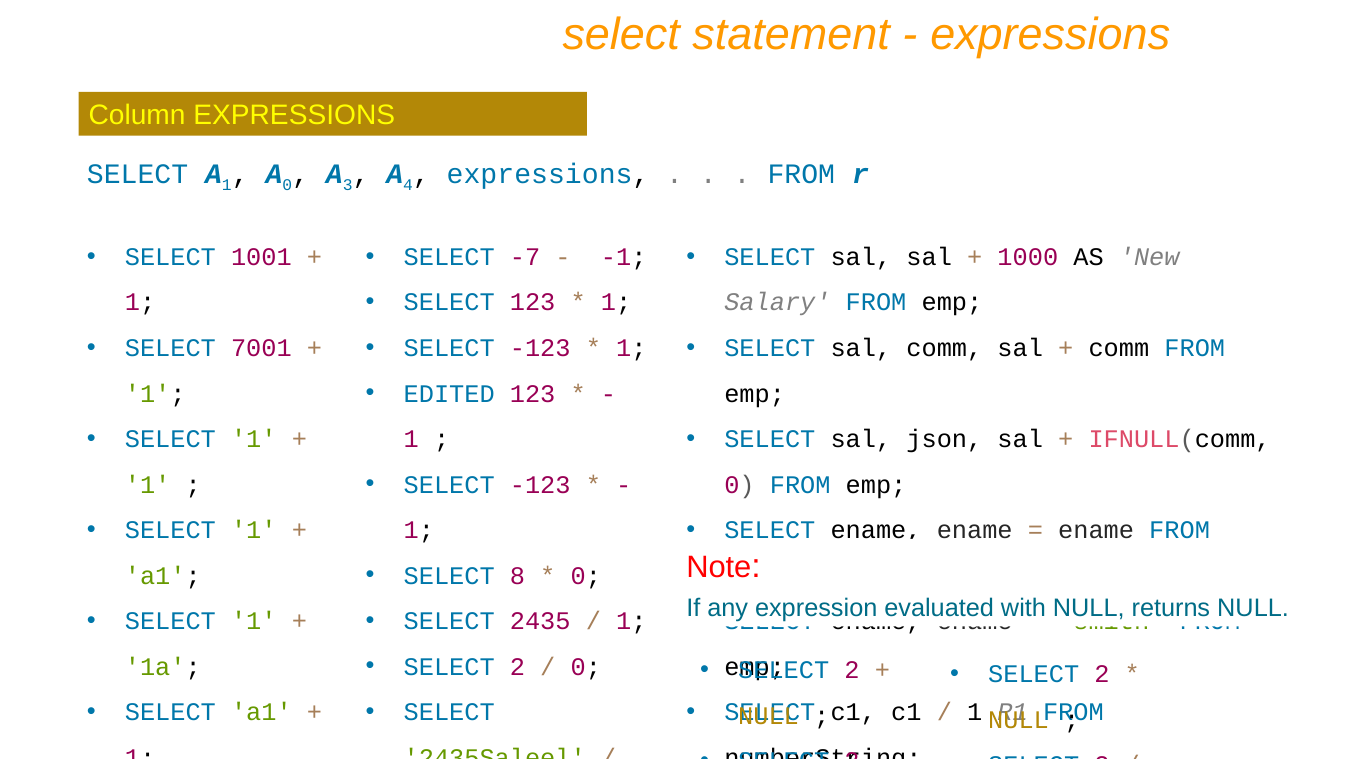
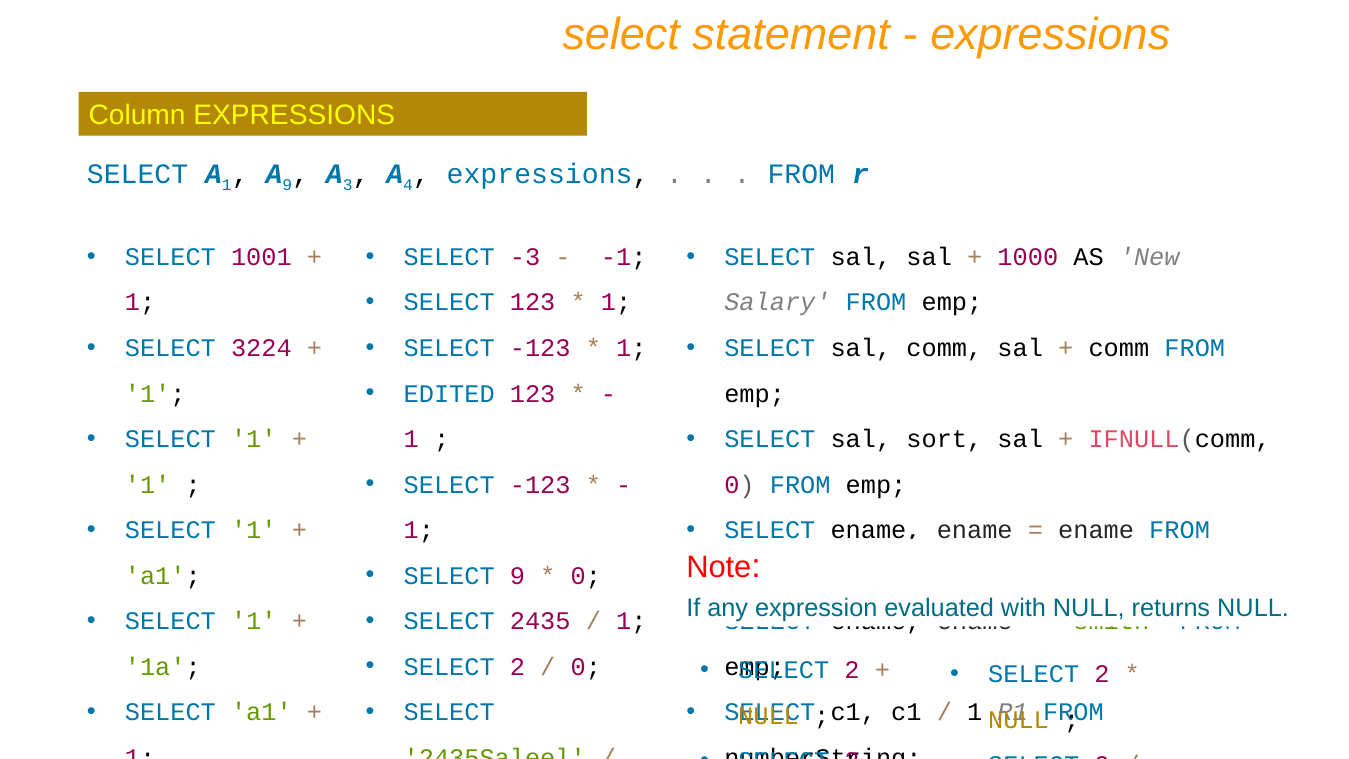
0: 0 -> 9 (287, 185)
-7: -7 -> -3 (525, 257)
7001: 7001 -> 3224 (261, 348)
json: json -> sort (944, 439)
SELECT 8: 8 -> 9 (517, 576)
